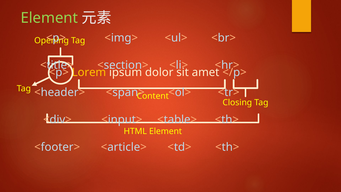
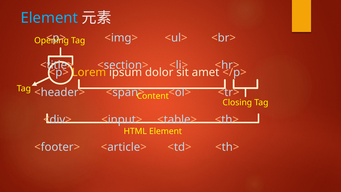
Element colour: light green -> light blue (49, 18)
